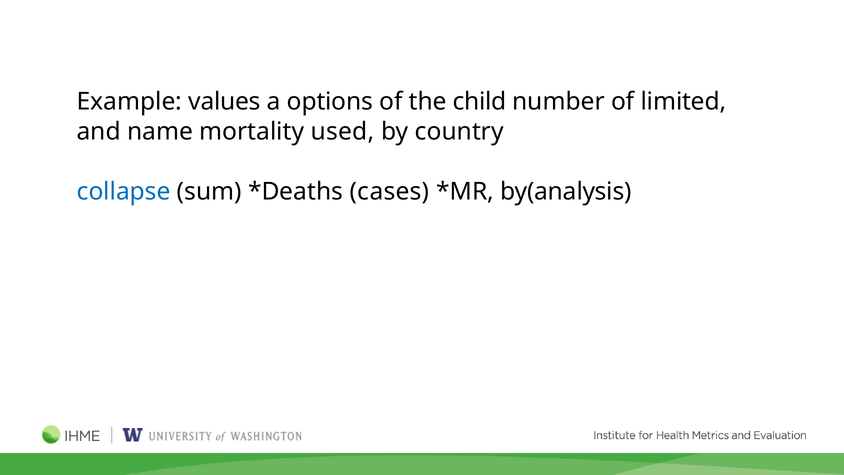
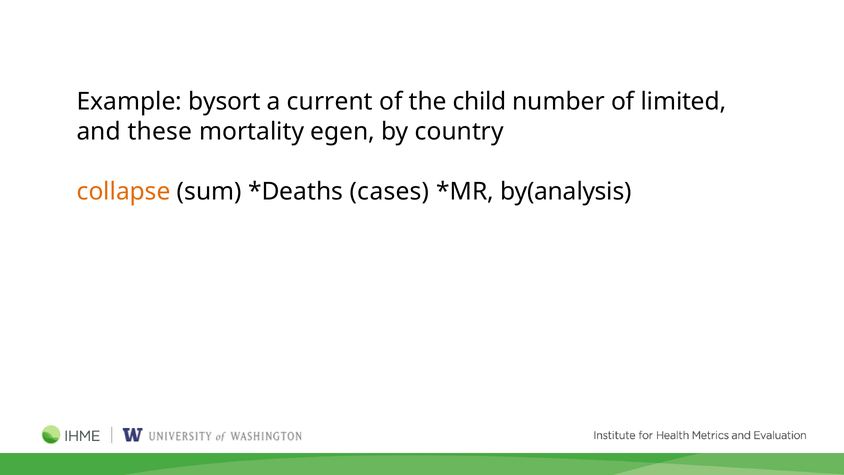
values: values -> bysort (224, 102)
options: options -> current (330, 102)
name: name -> these (160, 131)
used: used -> egen (343, 131)
collapse colour: blue -> orange (124, 191)
